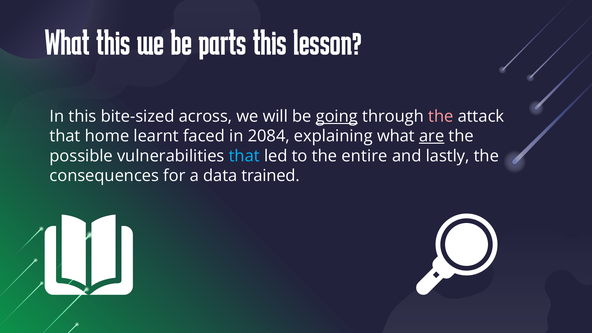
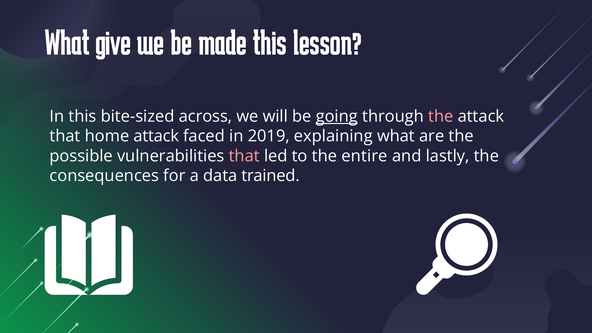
What this: this -> give (113, 43)
parts: parts -> made (222, 43)
home learnt: learnt -> attack (156, 136)
2084: 2084 -> 2019 (269, 136)
are underline: present -> none (432, 136)
that colour: light blue -> pink (244, 156)
